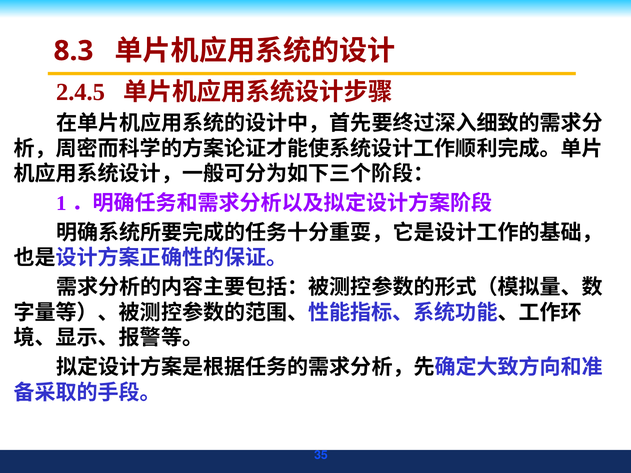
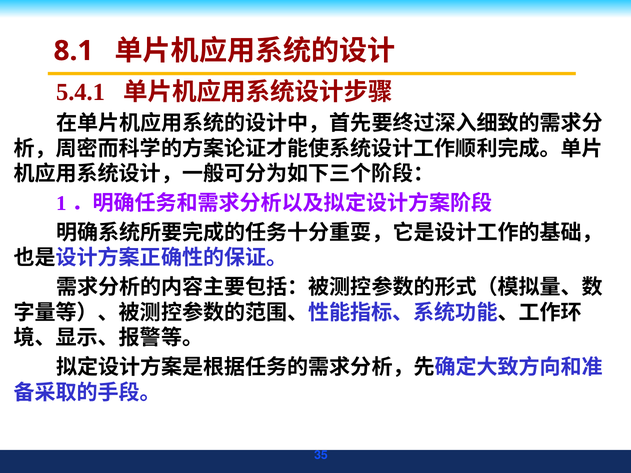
8.3: 8.3 -> 8.1 (74, 51)
2.4.5: 2.4.5 -> 5.4.1 (81, 92)
